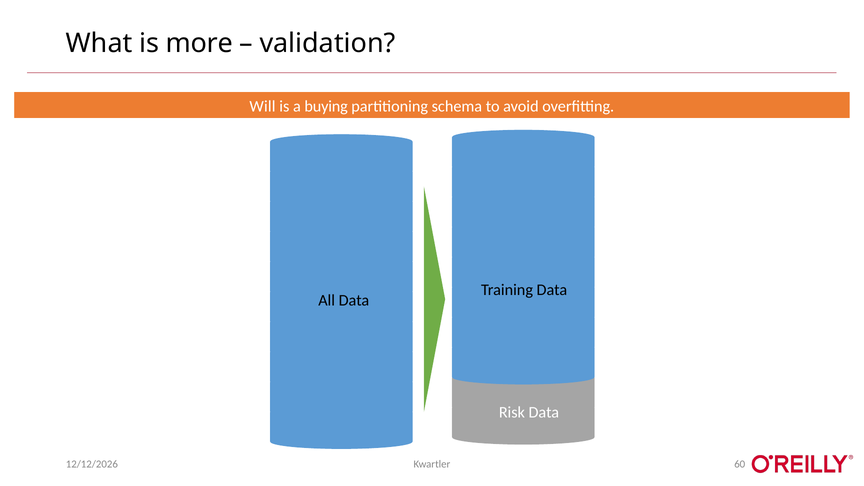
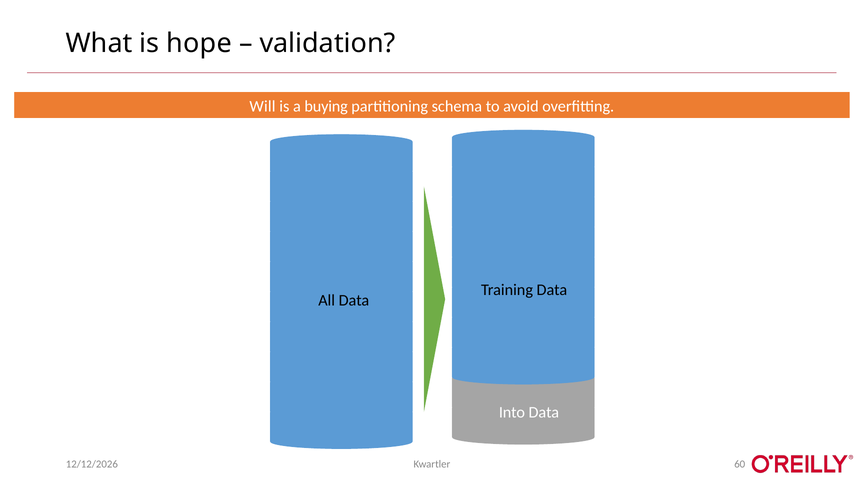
more: more -> hope (199, 43)
Risk: Risk -> Into (512, 412)
